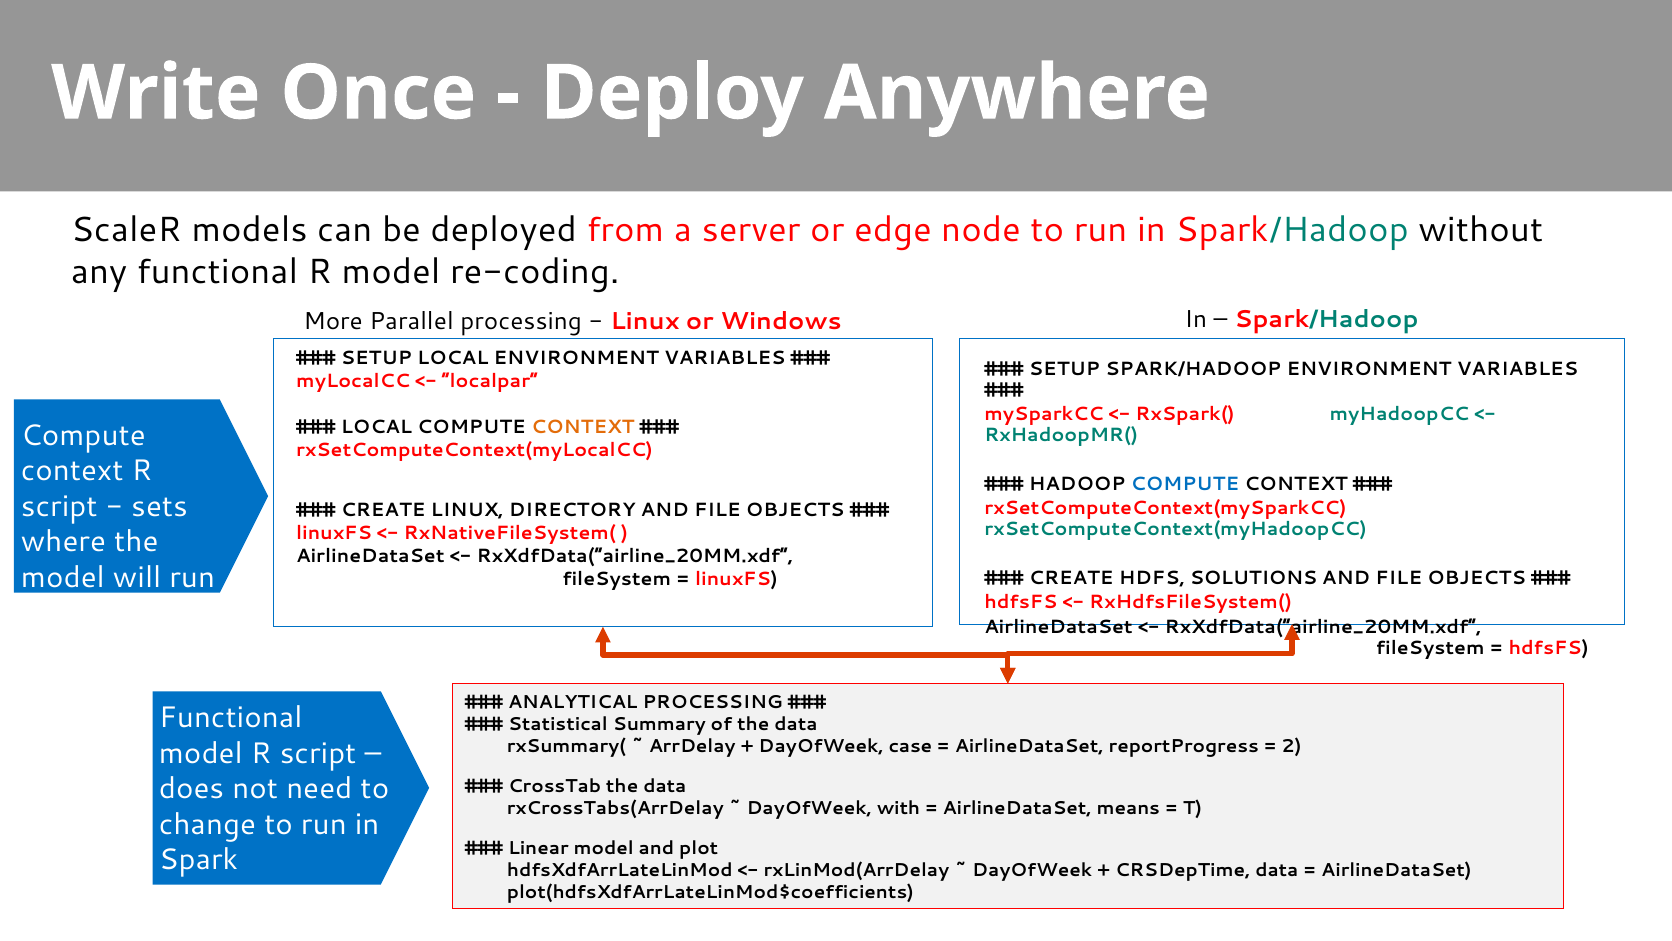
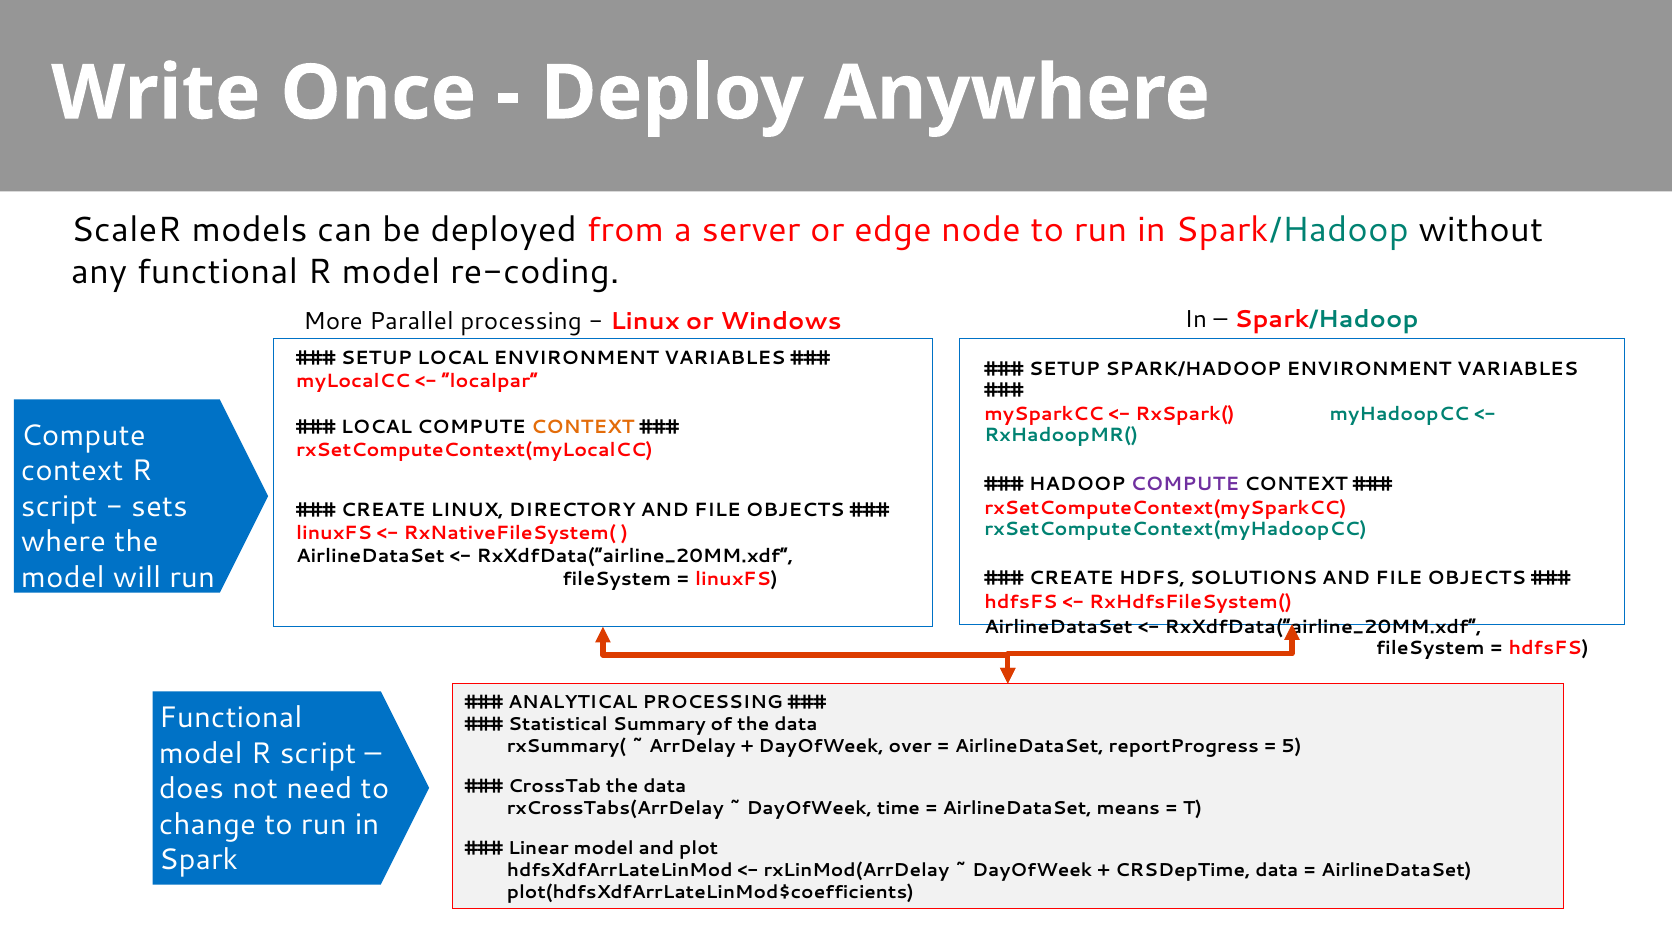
COMPUTE colour: blue -> purple (1185, 484)
case: case -> over (910, 746)
2: 2 -> 5 (1291, 746)
with: with -> time (898, 808)
